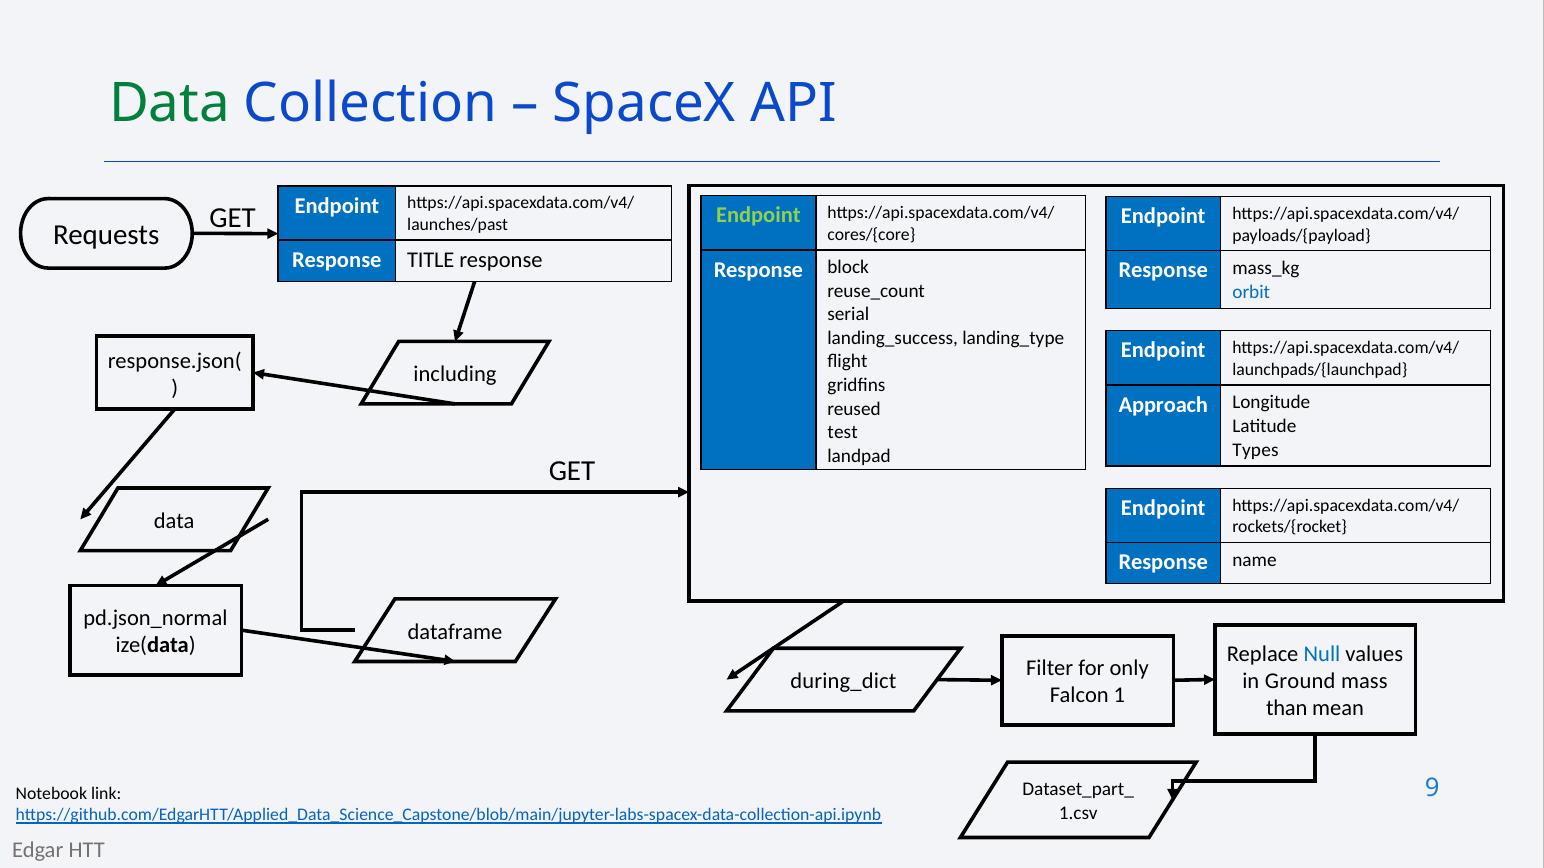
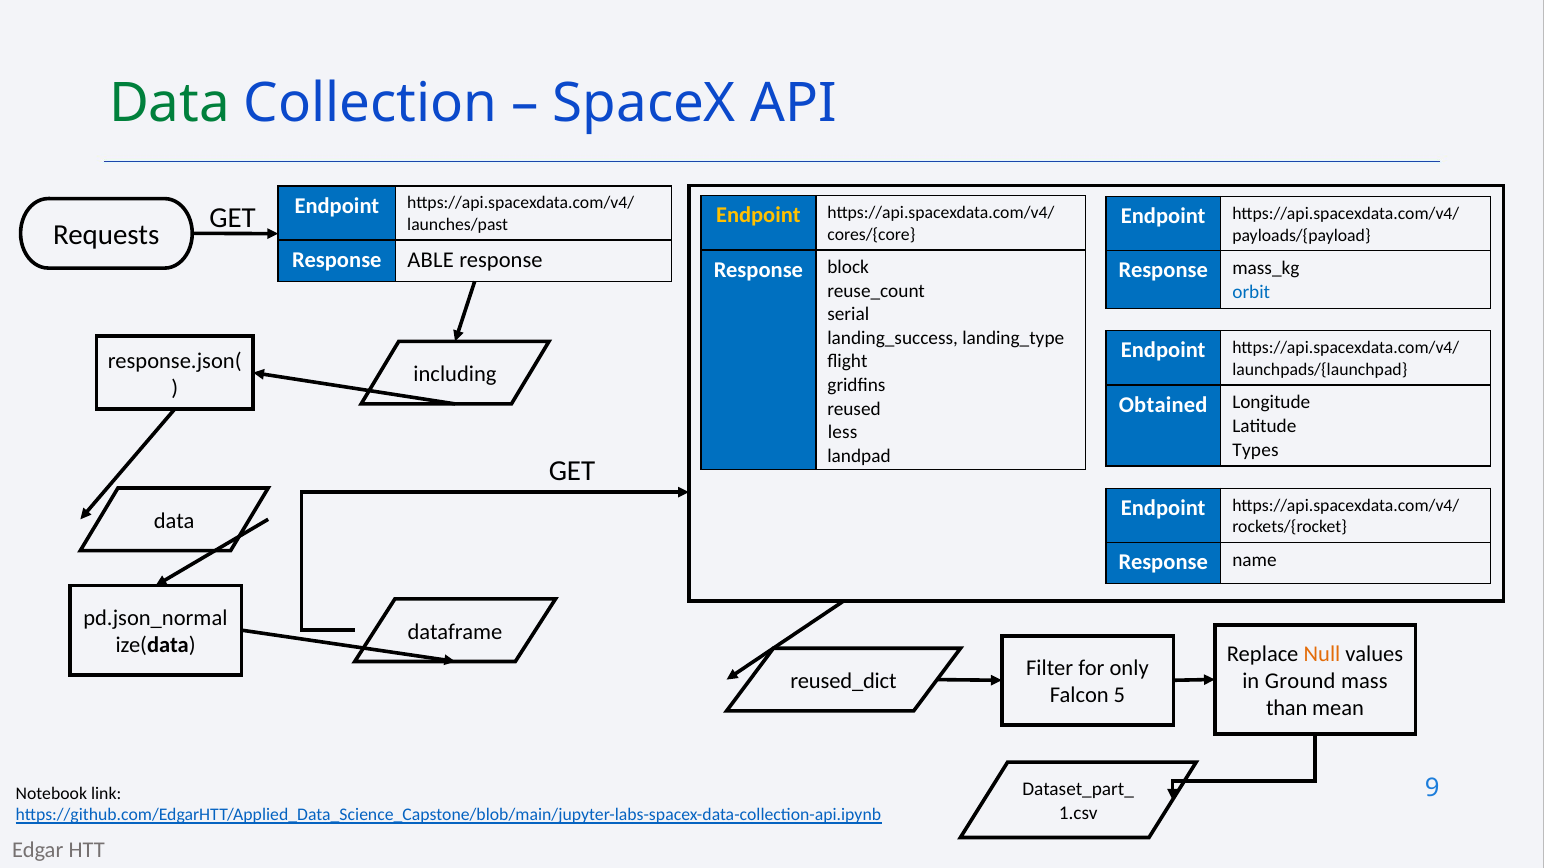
Endpoint colour: light green -> yellow (758, 216)
TITLE: TITLE -> ABLE (431, 260)
Approach: Approach -> Obtained (1163, 405)
test: test -> less (843, 432)
Null colour: blue -> orange (1322, 654)
during_dict: during_dict -> reused_dict (843, 682)
1: 1 -> 5 (1119, 696)
